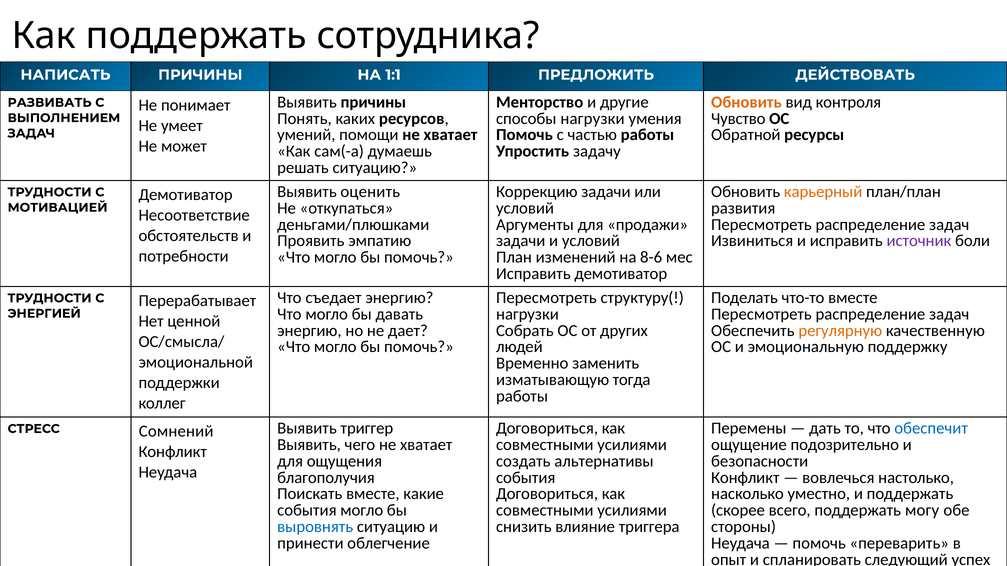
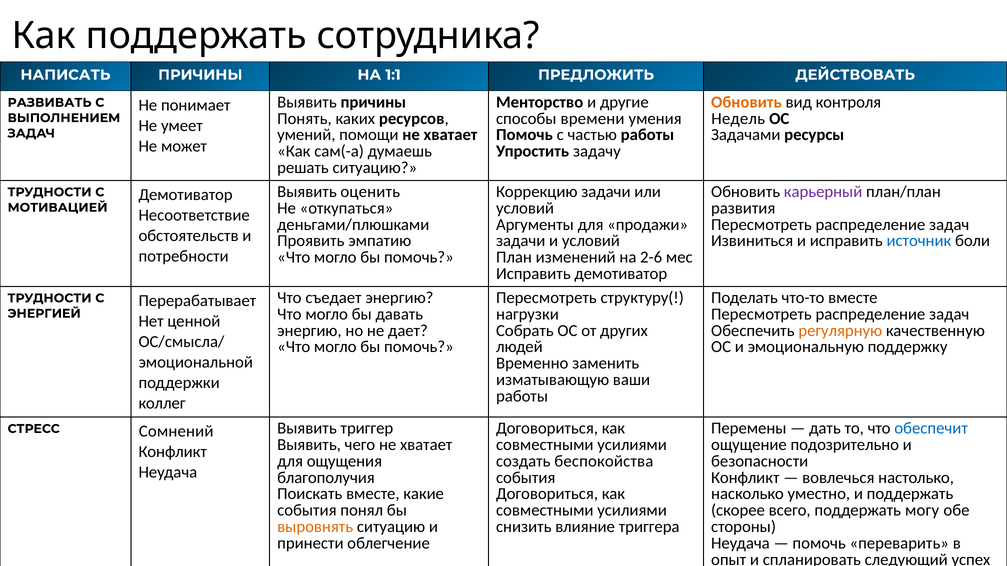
способы нагрузки: нагрузки -> времени (593, 119)
Чувство: Чувство -> Недель (738, 119)
Обратной: Обратной -> Задачами (746, 135)
карьерный colour: orange -> purple (823, 192)
источник colour: purple -> blue (919, 241)
8-6: 8-6 -> 2-6 (651, 258)
тогда: тогда -> ваши (631, 380)
альтернативы: альтернативы -> беспокойства (604, 461)
события могло: могло -> понял (362, 511)
выровнять colour: blue -> orange (315, 527)
